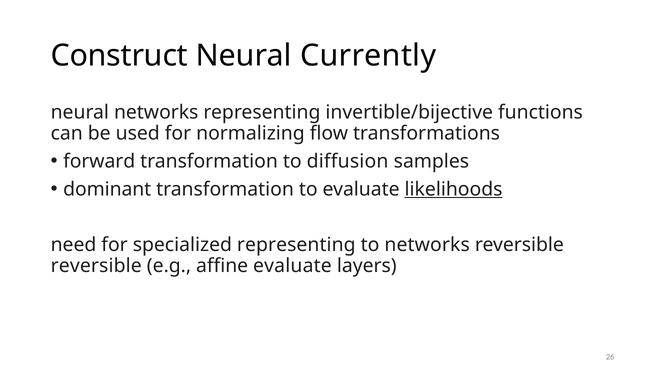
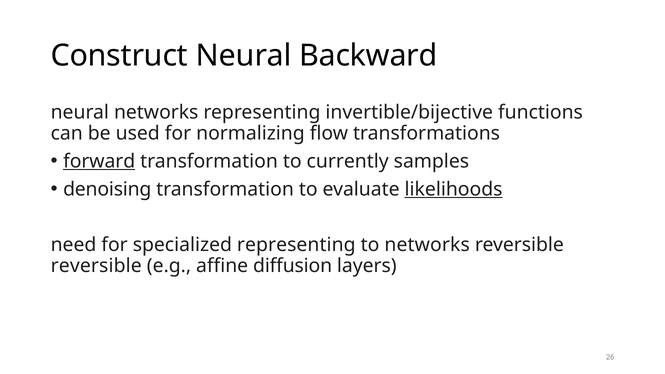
Currently: Currently -> Backward (368, 56)
forward underline: none -> present (99, 161)
diffusion: diffusion -> currently (348, 161)
dominant: dominant -> denoising (107, 189)
affine evaluate: evaluate -> diffusion (293, 266)
